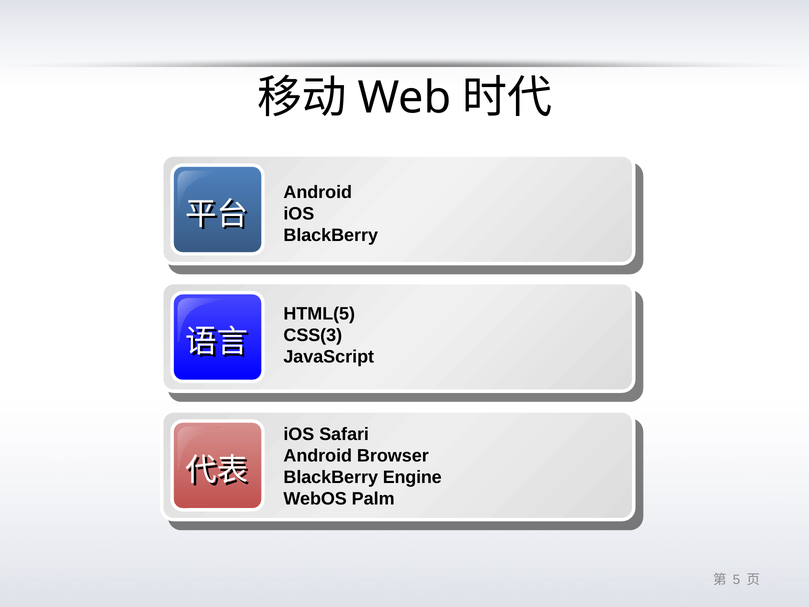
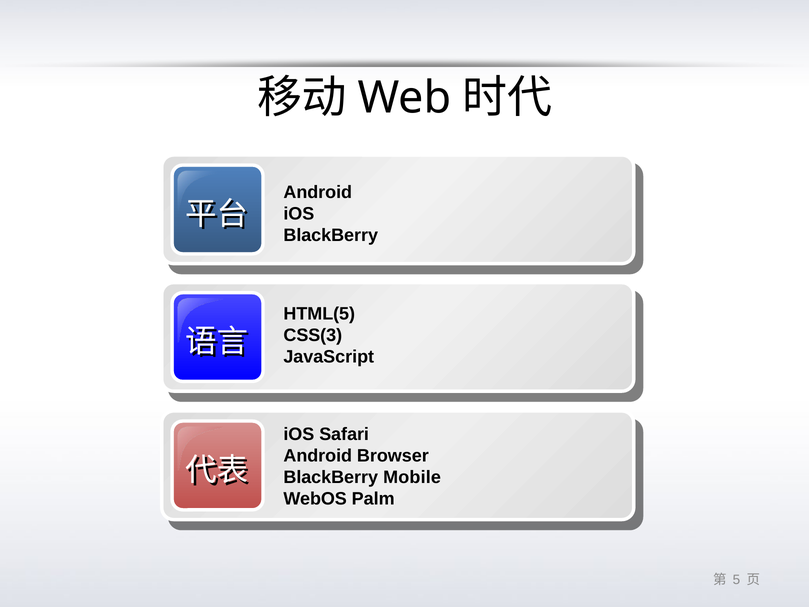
Engine: Engine -> Mobile (412, 477)
